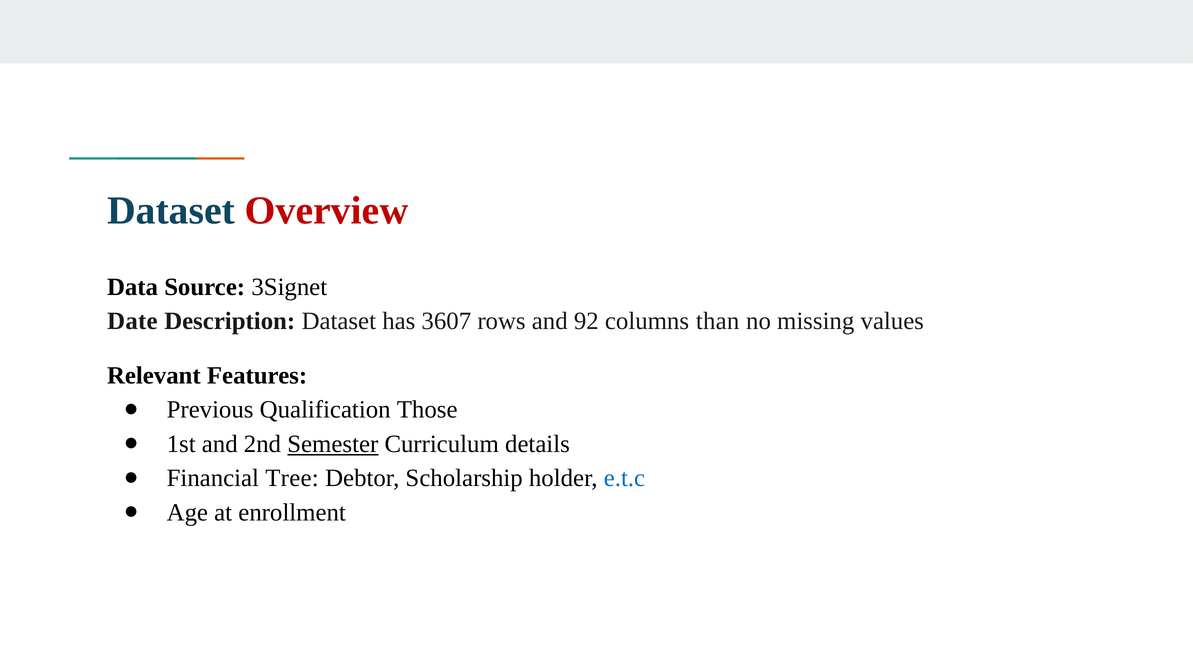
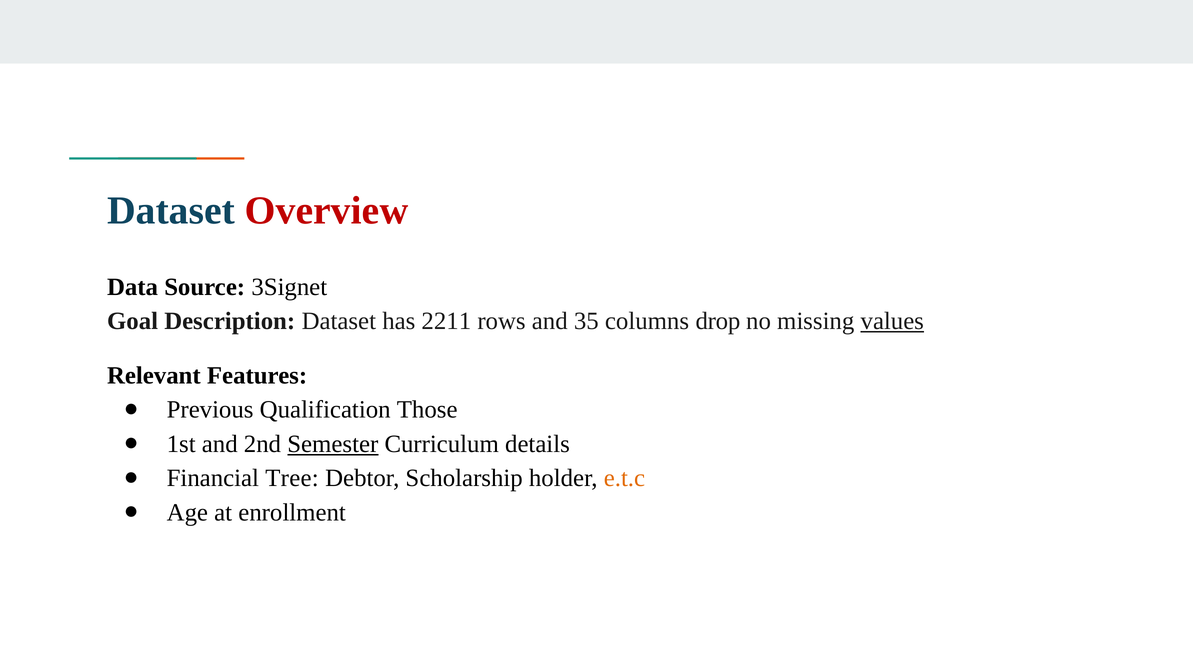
Date: Date -> Goal (133, 321)
3607: 3607 -> 2211 (446, 321)
92: 92 -> 35 (586, 321)
than: than -> drop (718, 321)
values underline: none -> present (892, 321)
e.t.c colour: blue -> orange (624, 478)
